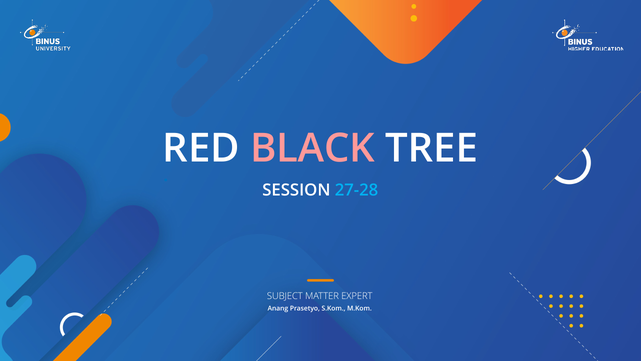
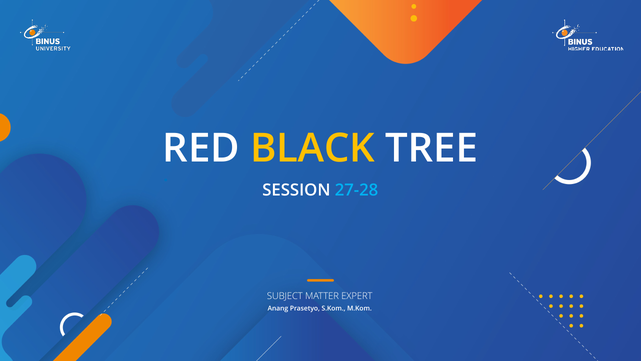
BLACK colour: pink -> yellow (313, 148)
